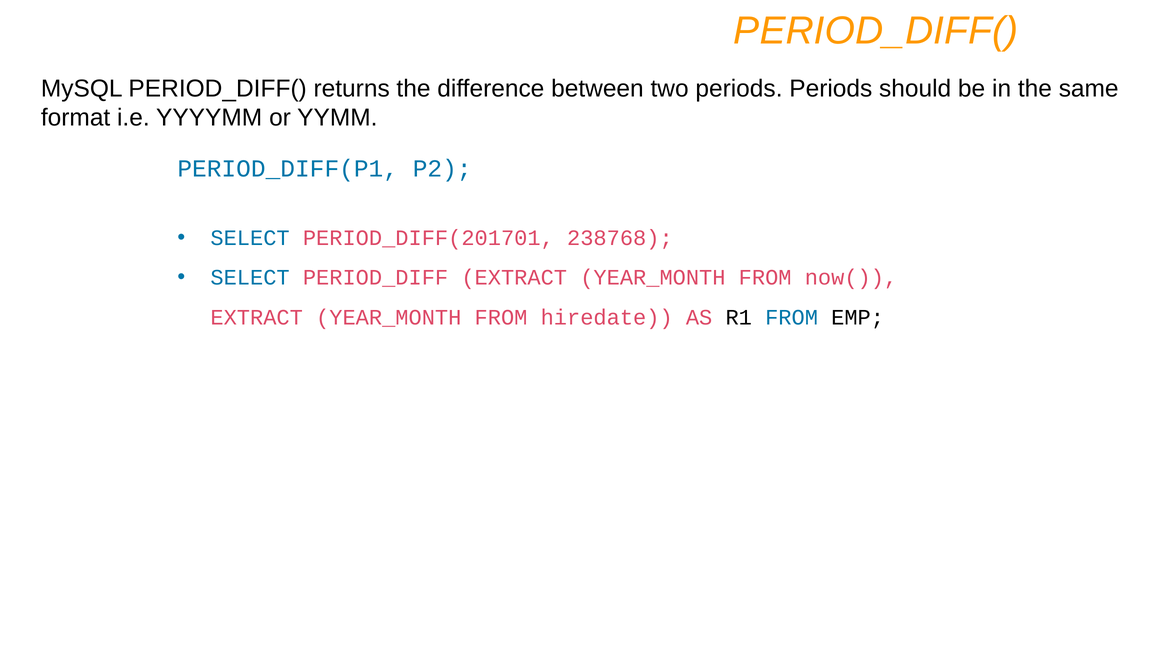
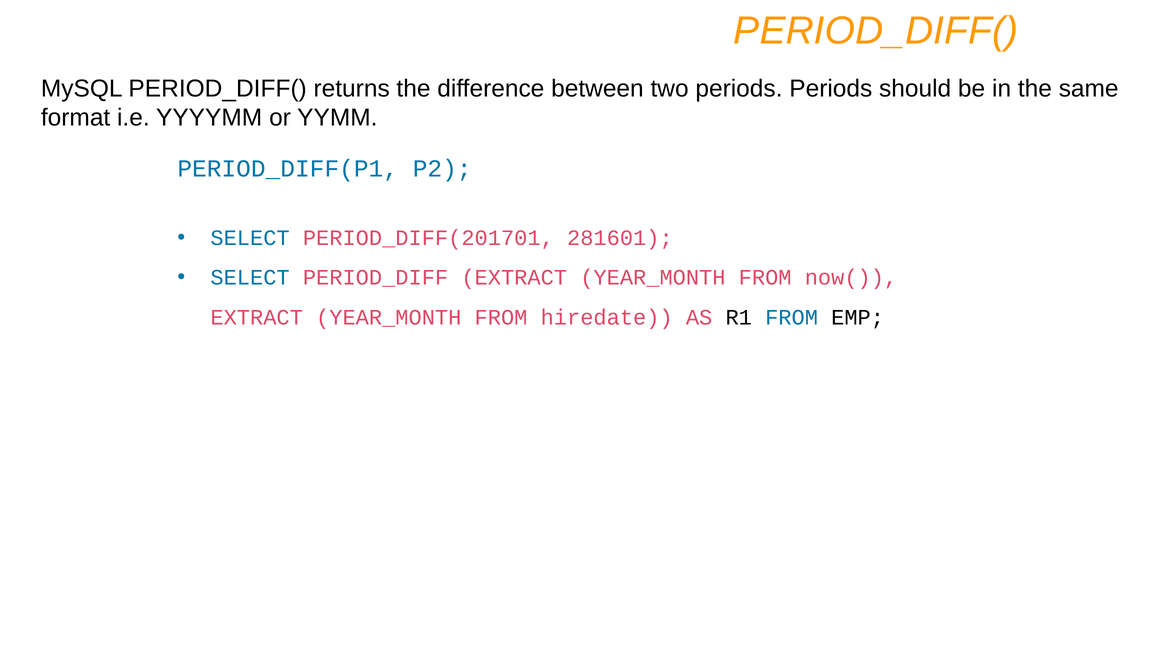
238768: 238768 -> 281601 (620, 238)
